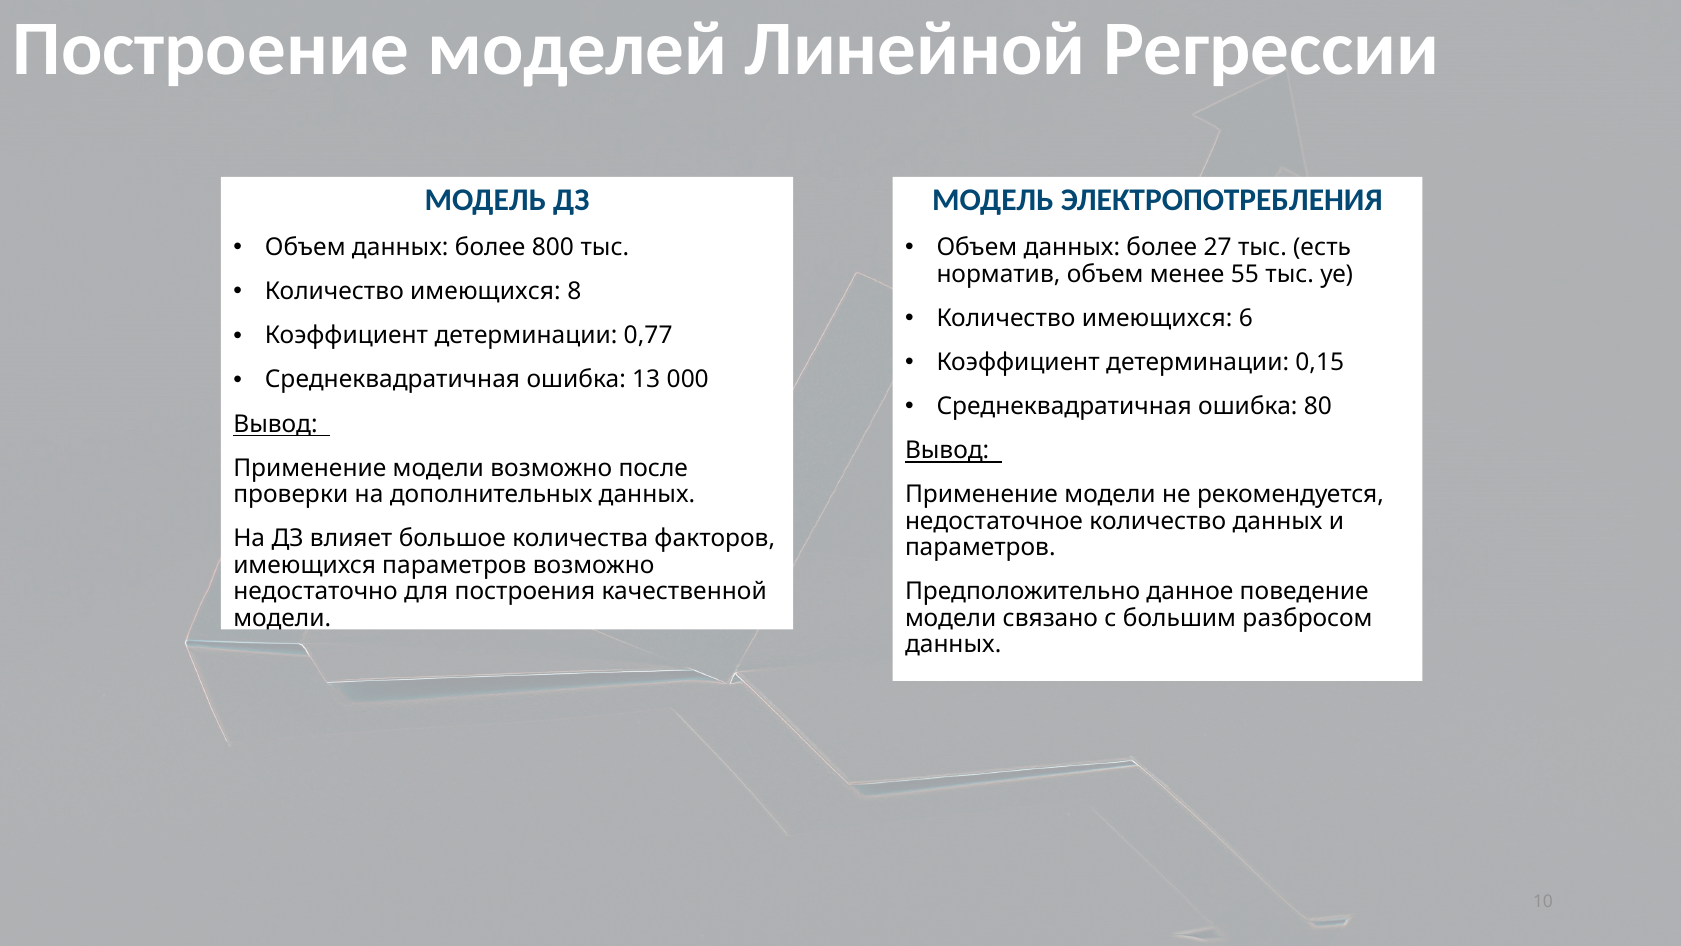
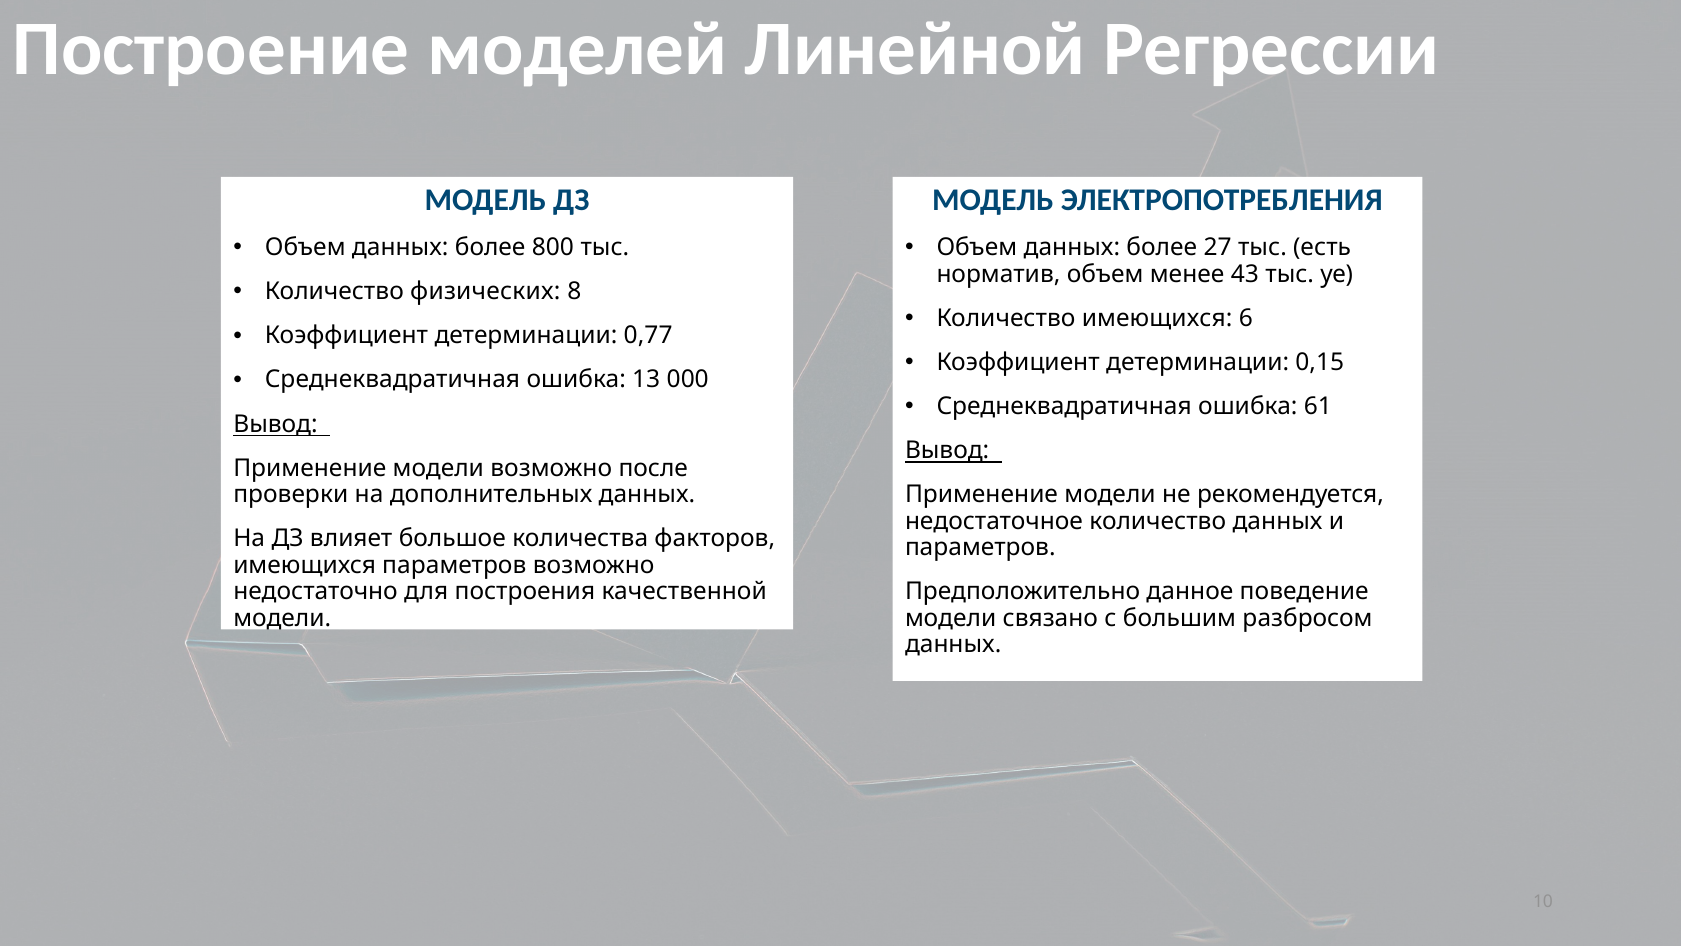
55: 55 -> 43 (1245, 274)
имеющихся: имеющихся -> физических (485, 292)
80: 80 -> 61 (1318, 406)
